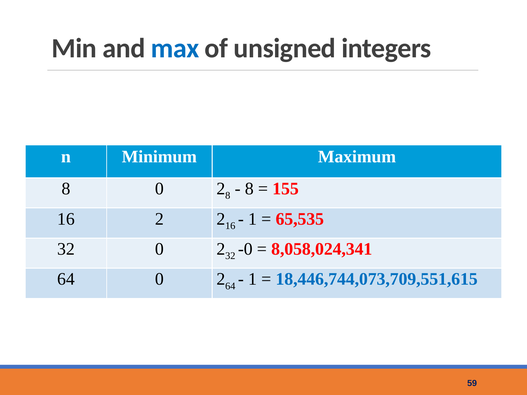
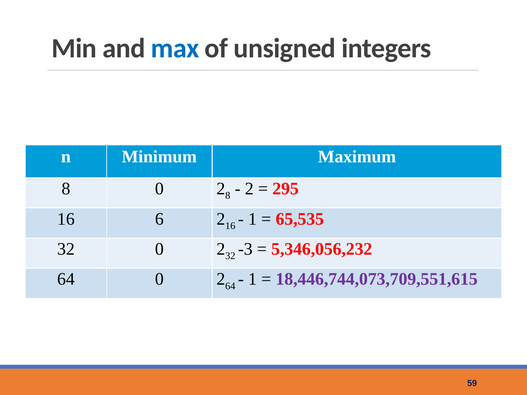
8: 8 -> 2 (249, 189)
155: 155 -> 295 (286, 189)
16 2: 2 -> 6 (159, 219)
-0: -0 -> -3 (245, 249)
8,058,024,341: 8,058,024,341 -> 5,346,056,232 (322, 249)
18,446,744,073,709,551,615 colour: blue -> purple (377, 279)
